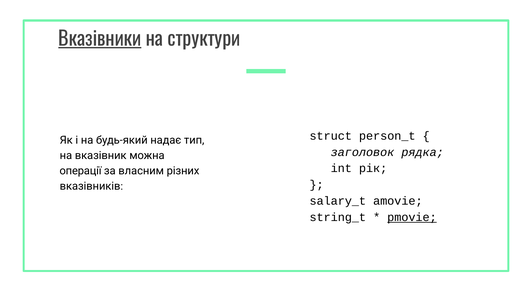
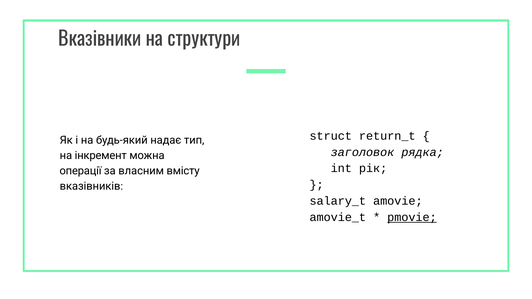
Вказівники underline: present -> none (100, 39)
person_t: person_t -> return_t (387, 136)
вказівник: вказівник -> інкремент (101, 156)
різних: різних -> вмісту (183, 171)
string_t: string_t -> amovie_t (338, 217)
